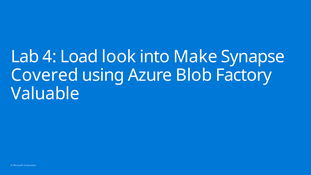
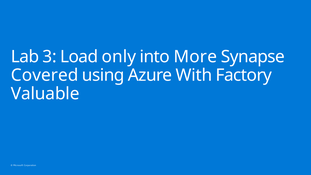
4: 4 -> 3 (50, 57)
look: look -> only (119, 57)
Make: Make -> More (195, 57)
Blob: Blob -> With (194, 75)
